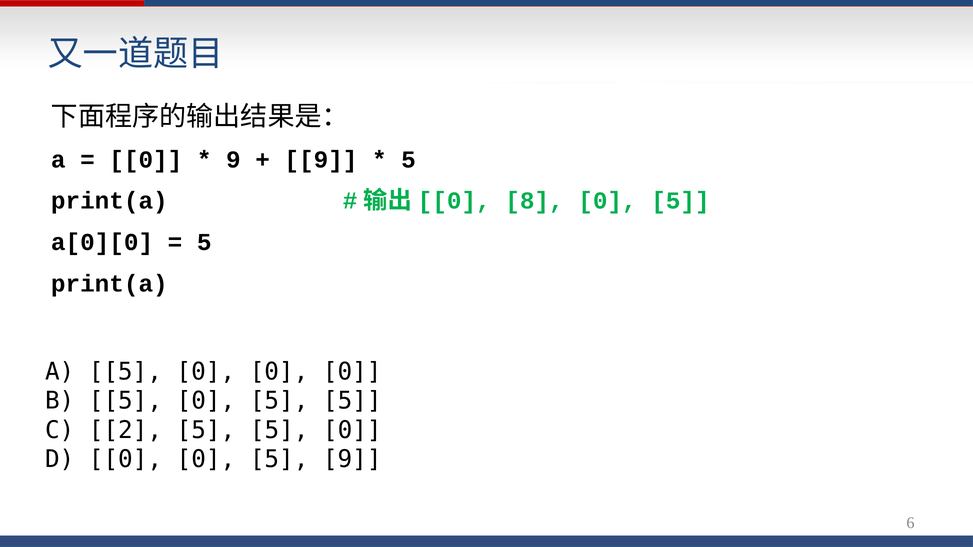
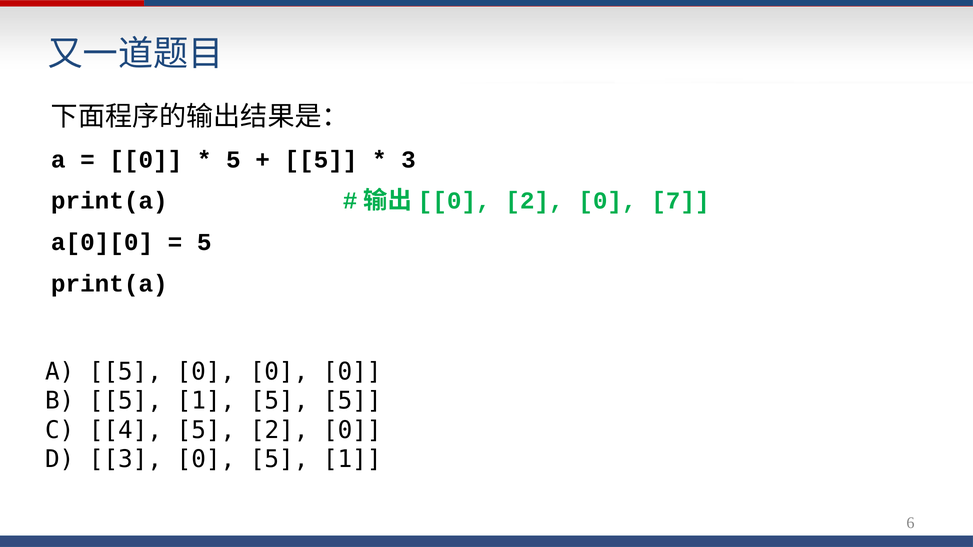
9: 9 -> 5 (233, 160)
9: 9 -> 5 (321, 160)
5: 5 -> 3 (409, 160)
8: 8 -> 2 (534, 201)
5: 5 -> 7 (680, 201)
B 5 0: 0 -> 1 (206, 401)
2: 2 -> 4 (125, 430)
5: 5 -> 2 (279, 430)
D 0: 0 -> 3 (125, 460)
0 5 9: 9 -> 1 (352, 460)
